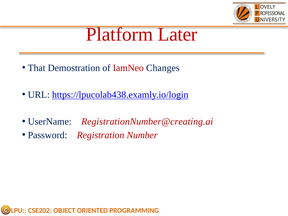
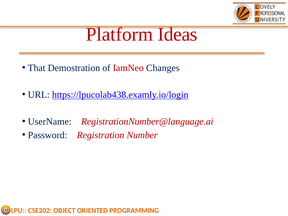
Later: Later -> Ideas (178, 34)
RegistrationNumber@creating.ai: RegistrationNumber@creating.ai -> RegistrationNumber@language.ai (147, 122)
